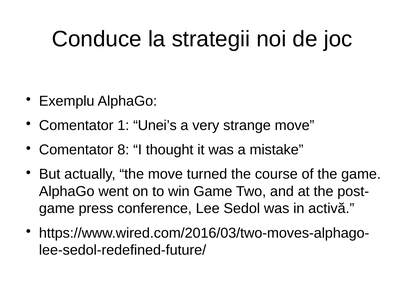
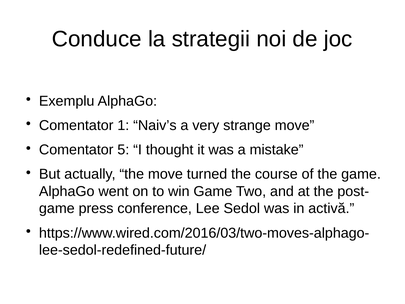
Unei’s: Unei’s -> Naiv’s (155, 125)
8: 8 -> 5 (123, 150)
